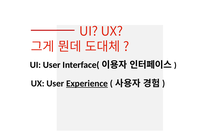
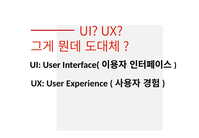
Experience underline: present -> none (87, 83)
